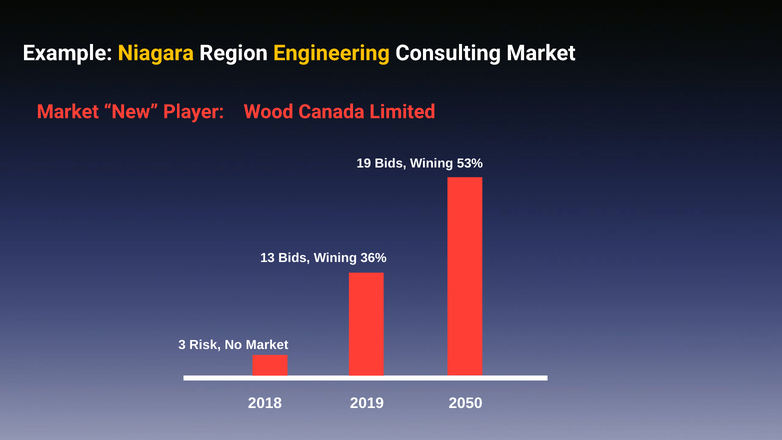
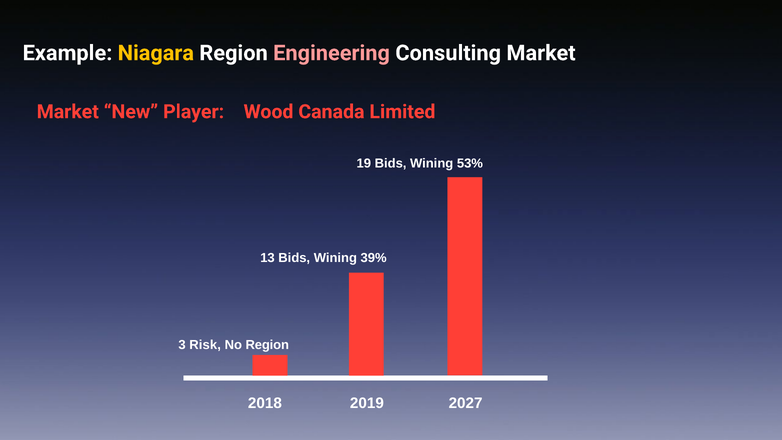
Engineering colour: yellow -> pink (332, 53)
36%: 36% -> 39% (374, 258)
No Market: Market -> Region (267, 345)
2050: 2050 -> 2027 (466, 403)
